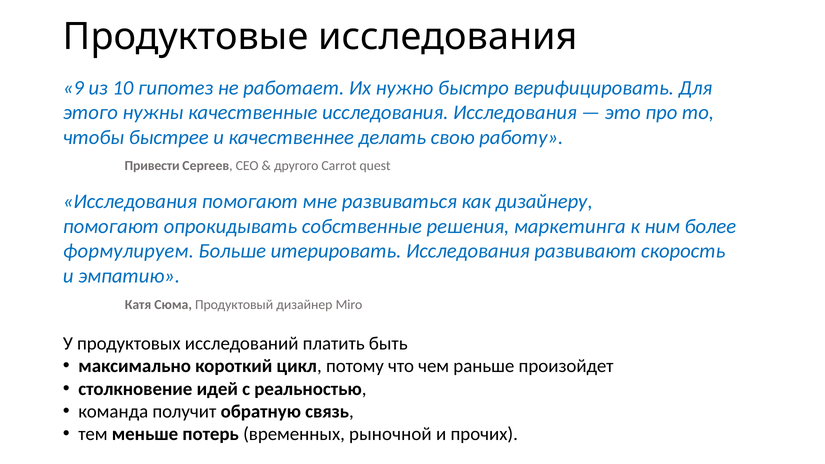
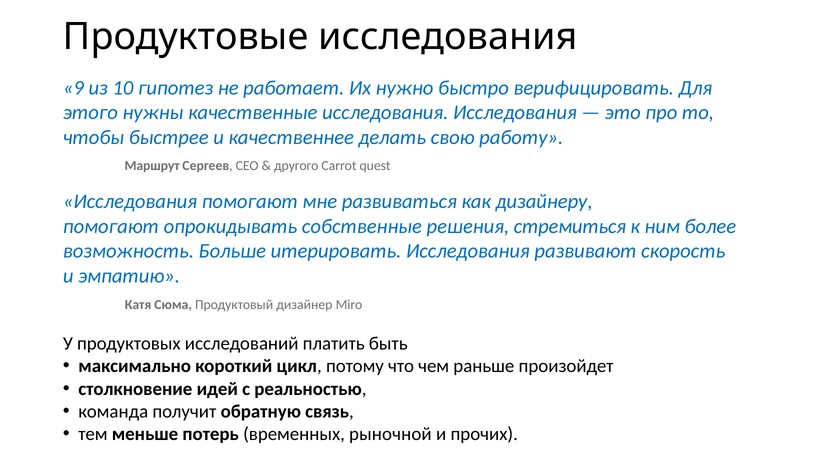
Привести: Привести -> Маршрут (152, 166)
маркетинга: маркетинга -> стремиться (570, 226)
формулируем: формулируем -> возможность (128, 251)
